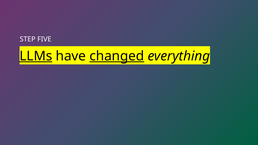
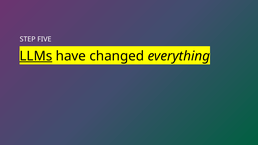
changed underline: present -> none (117, 56)
